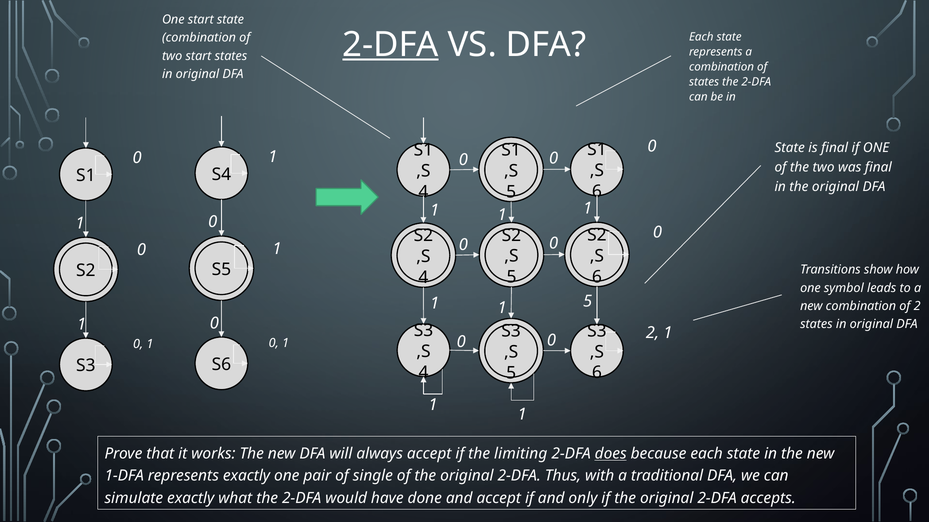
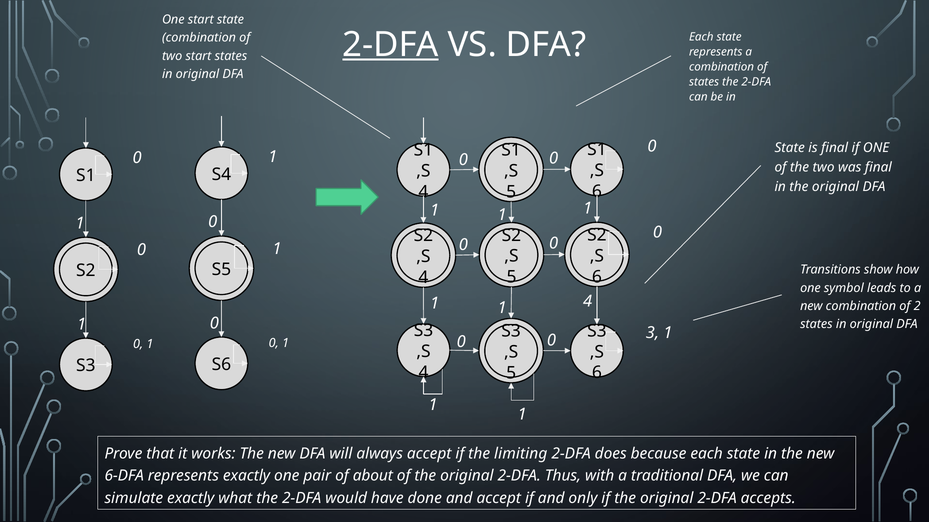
1 5: 5 -> 4 (588, 302)
2: 2 -> 3 (652, 333)
does underline: present -> none (611, 454)
1-DFA: 1-DFA -> 6-DFA (124, 476)
single: single -> about (373, 476)
